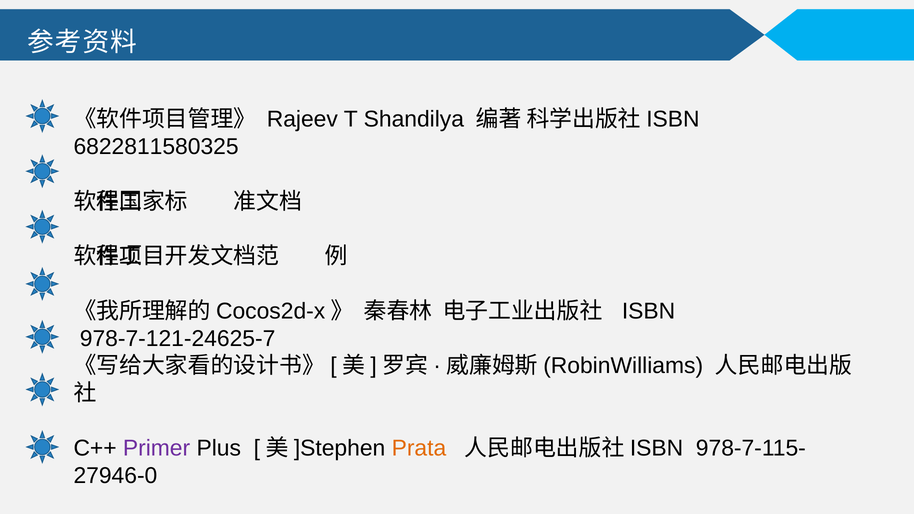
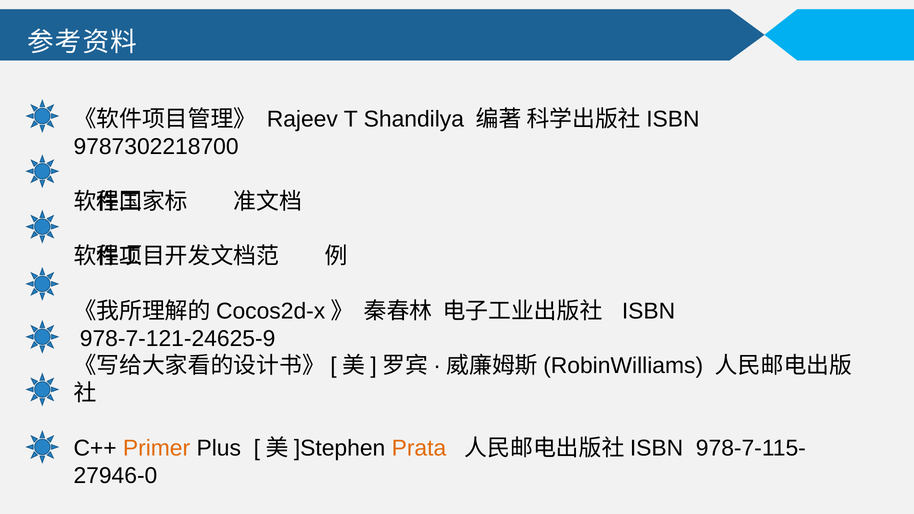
6822811580325: 6822811580325 -> 9787302218700 (156, 147)
978-7-121-24625-7: 978-7-121-24625-7 -> 978-7-121-24625-9 (178, 339)
Primer colour: purple -> orange (157, 448)
